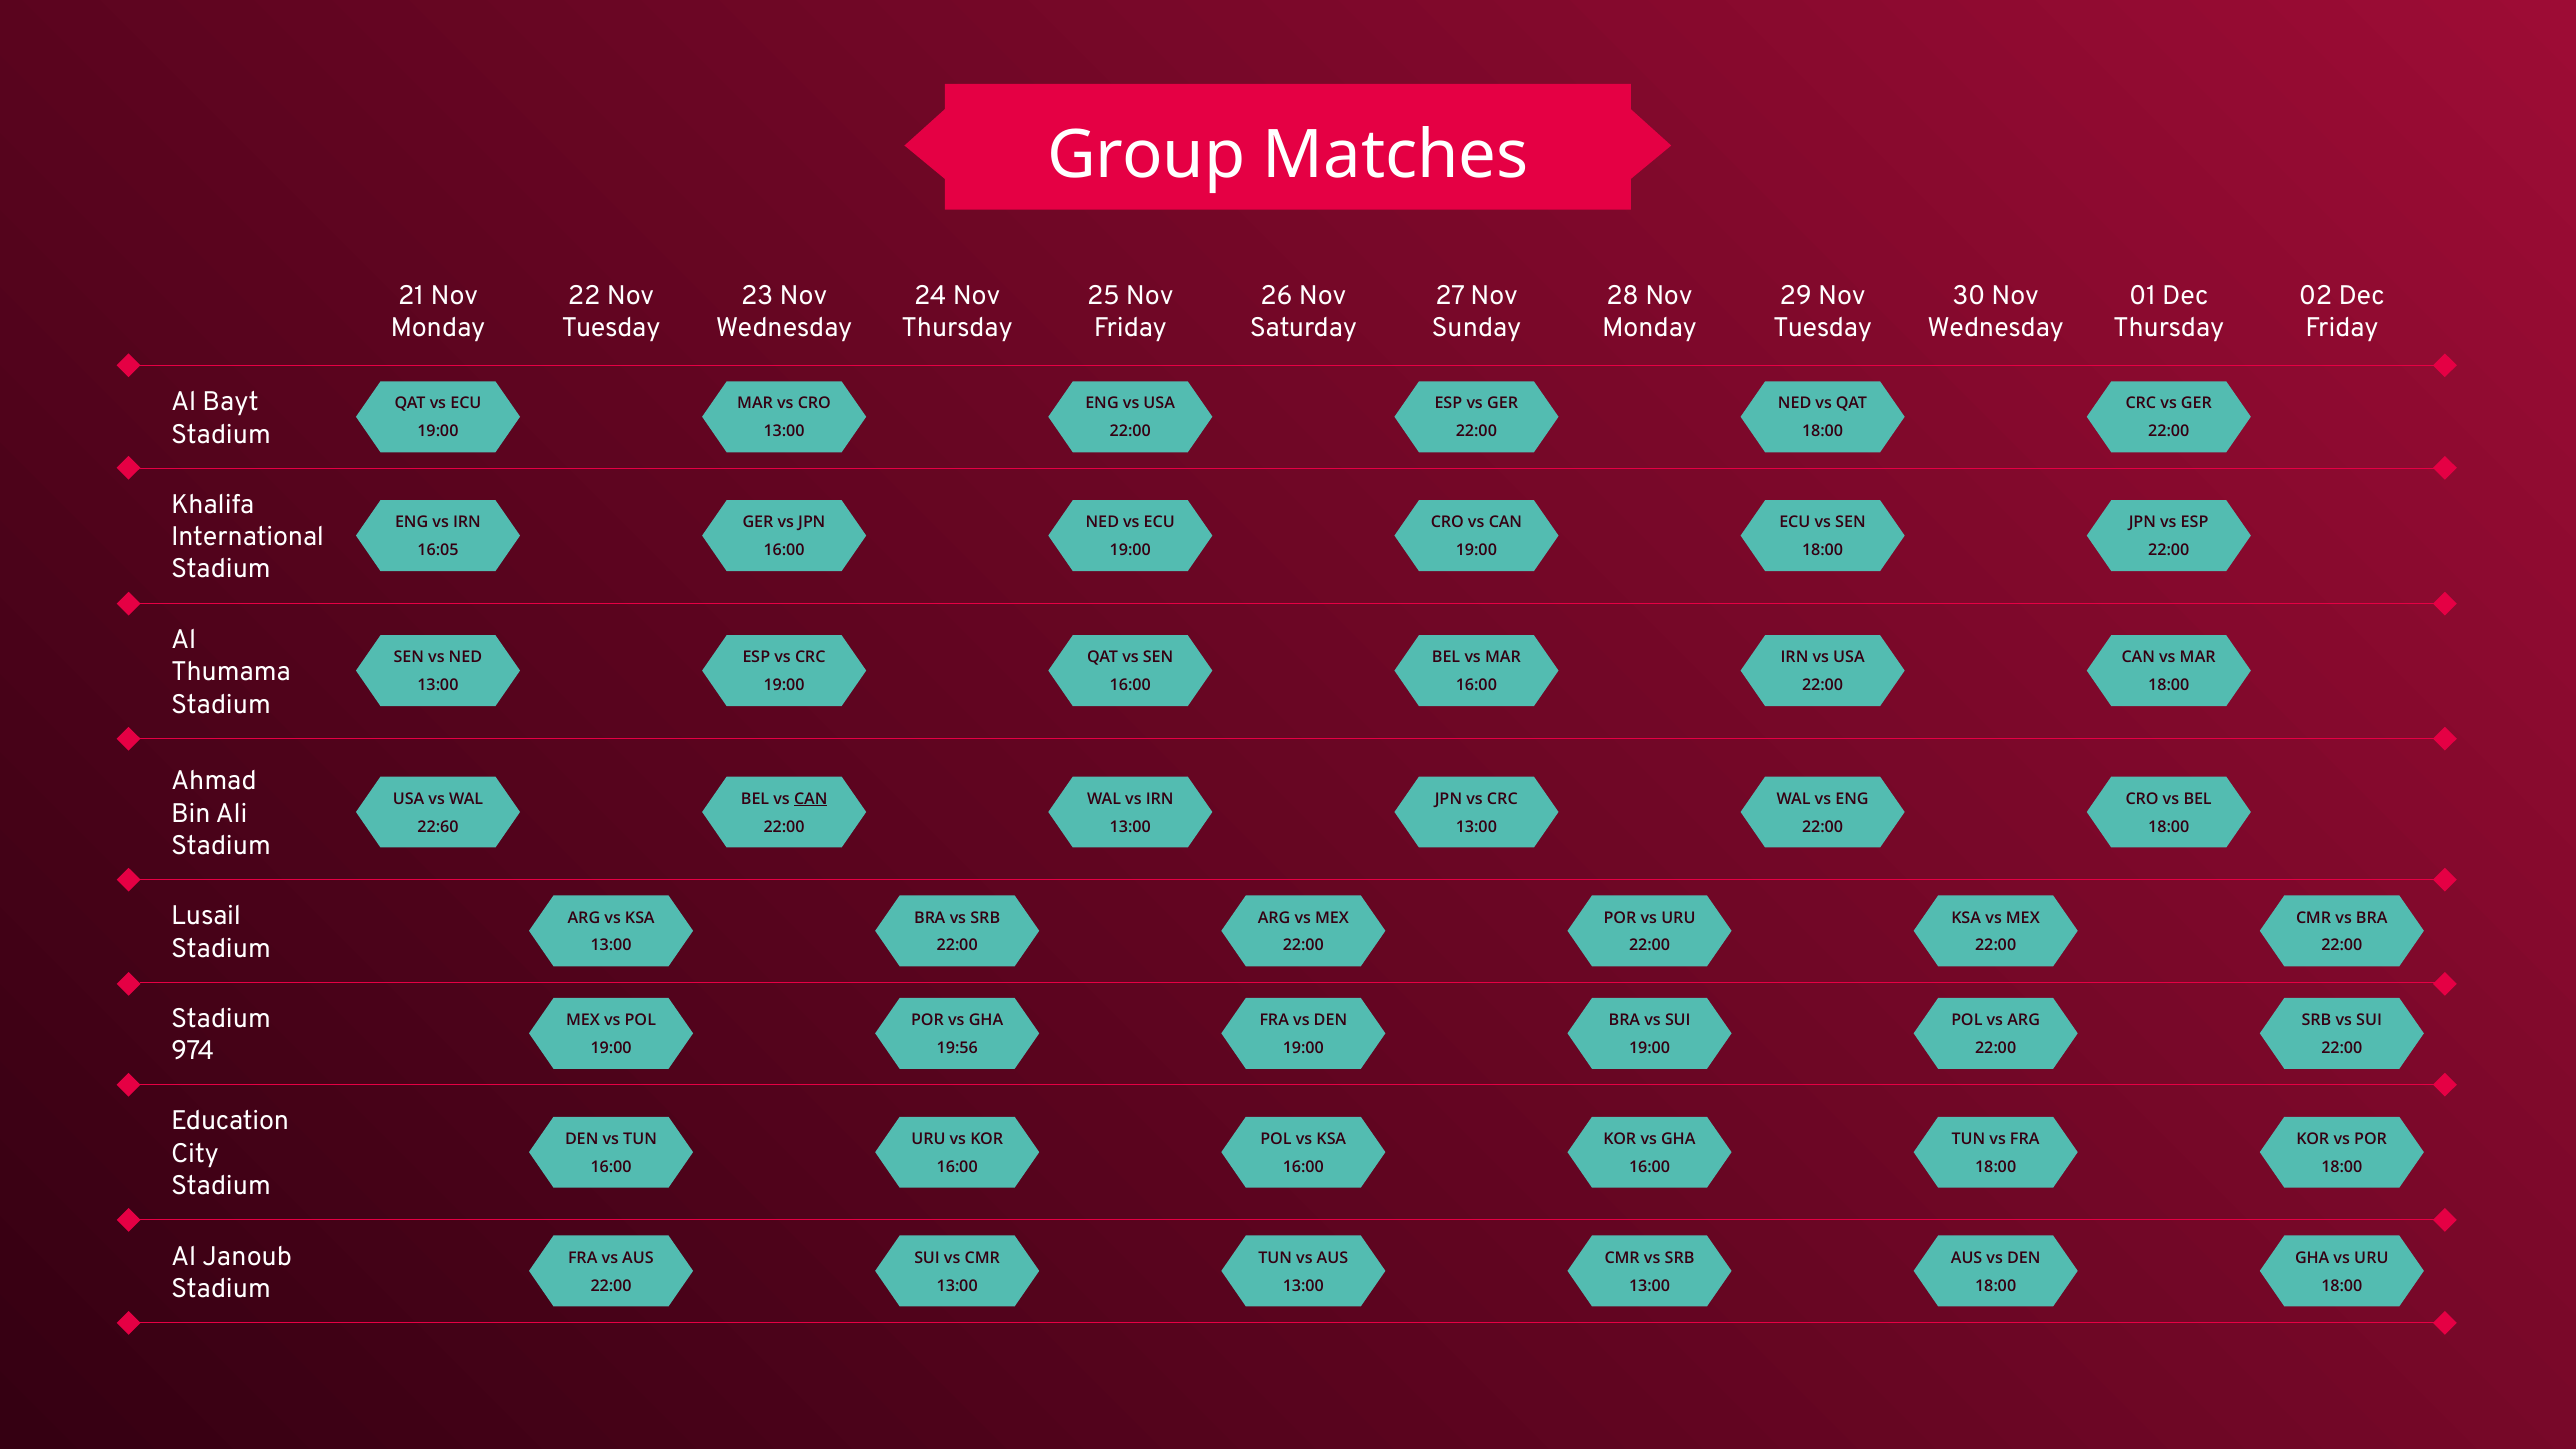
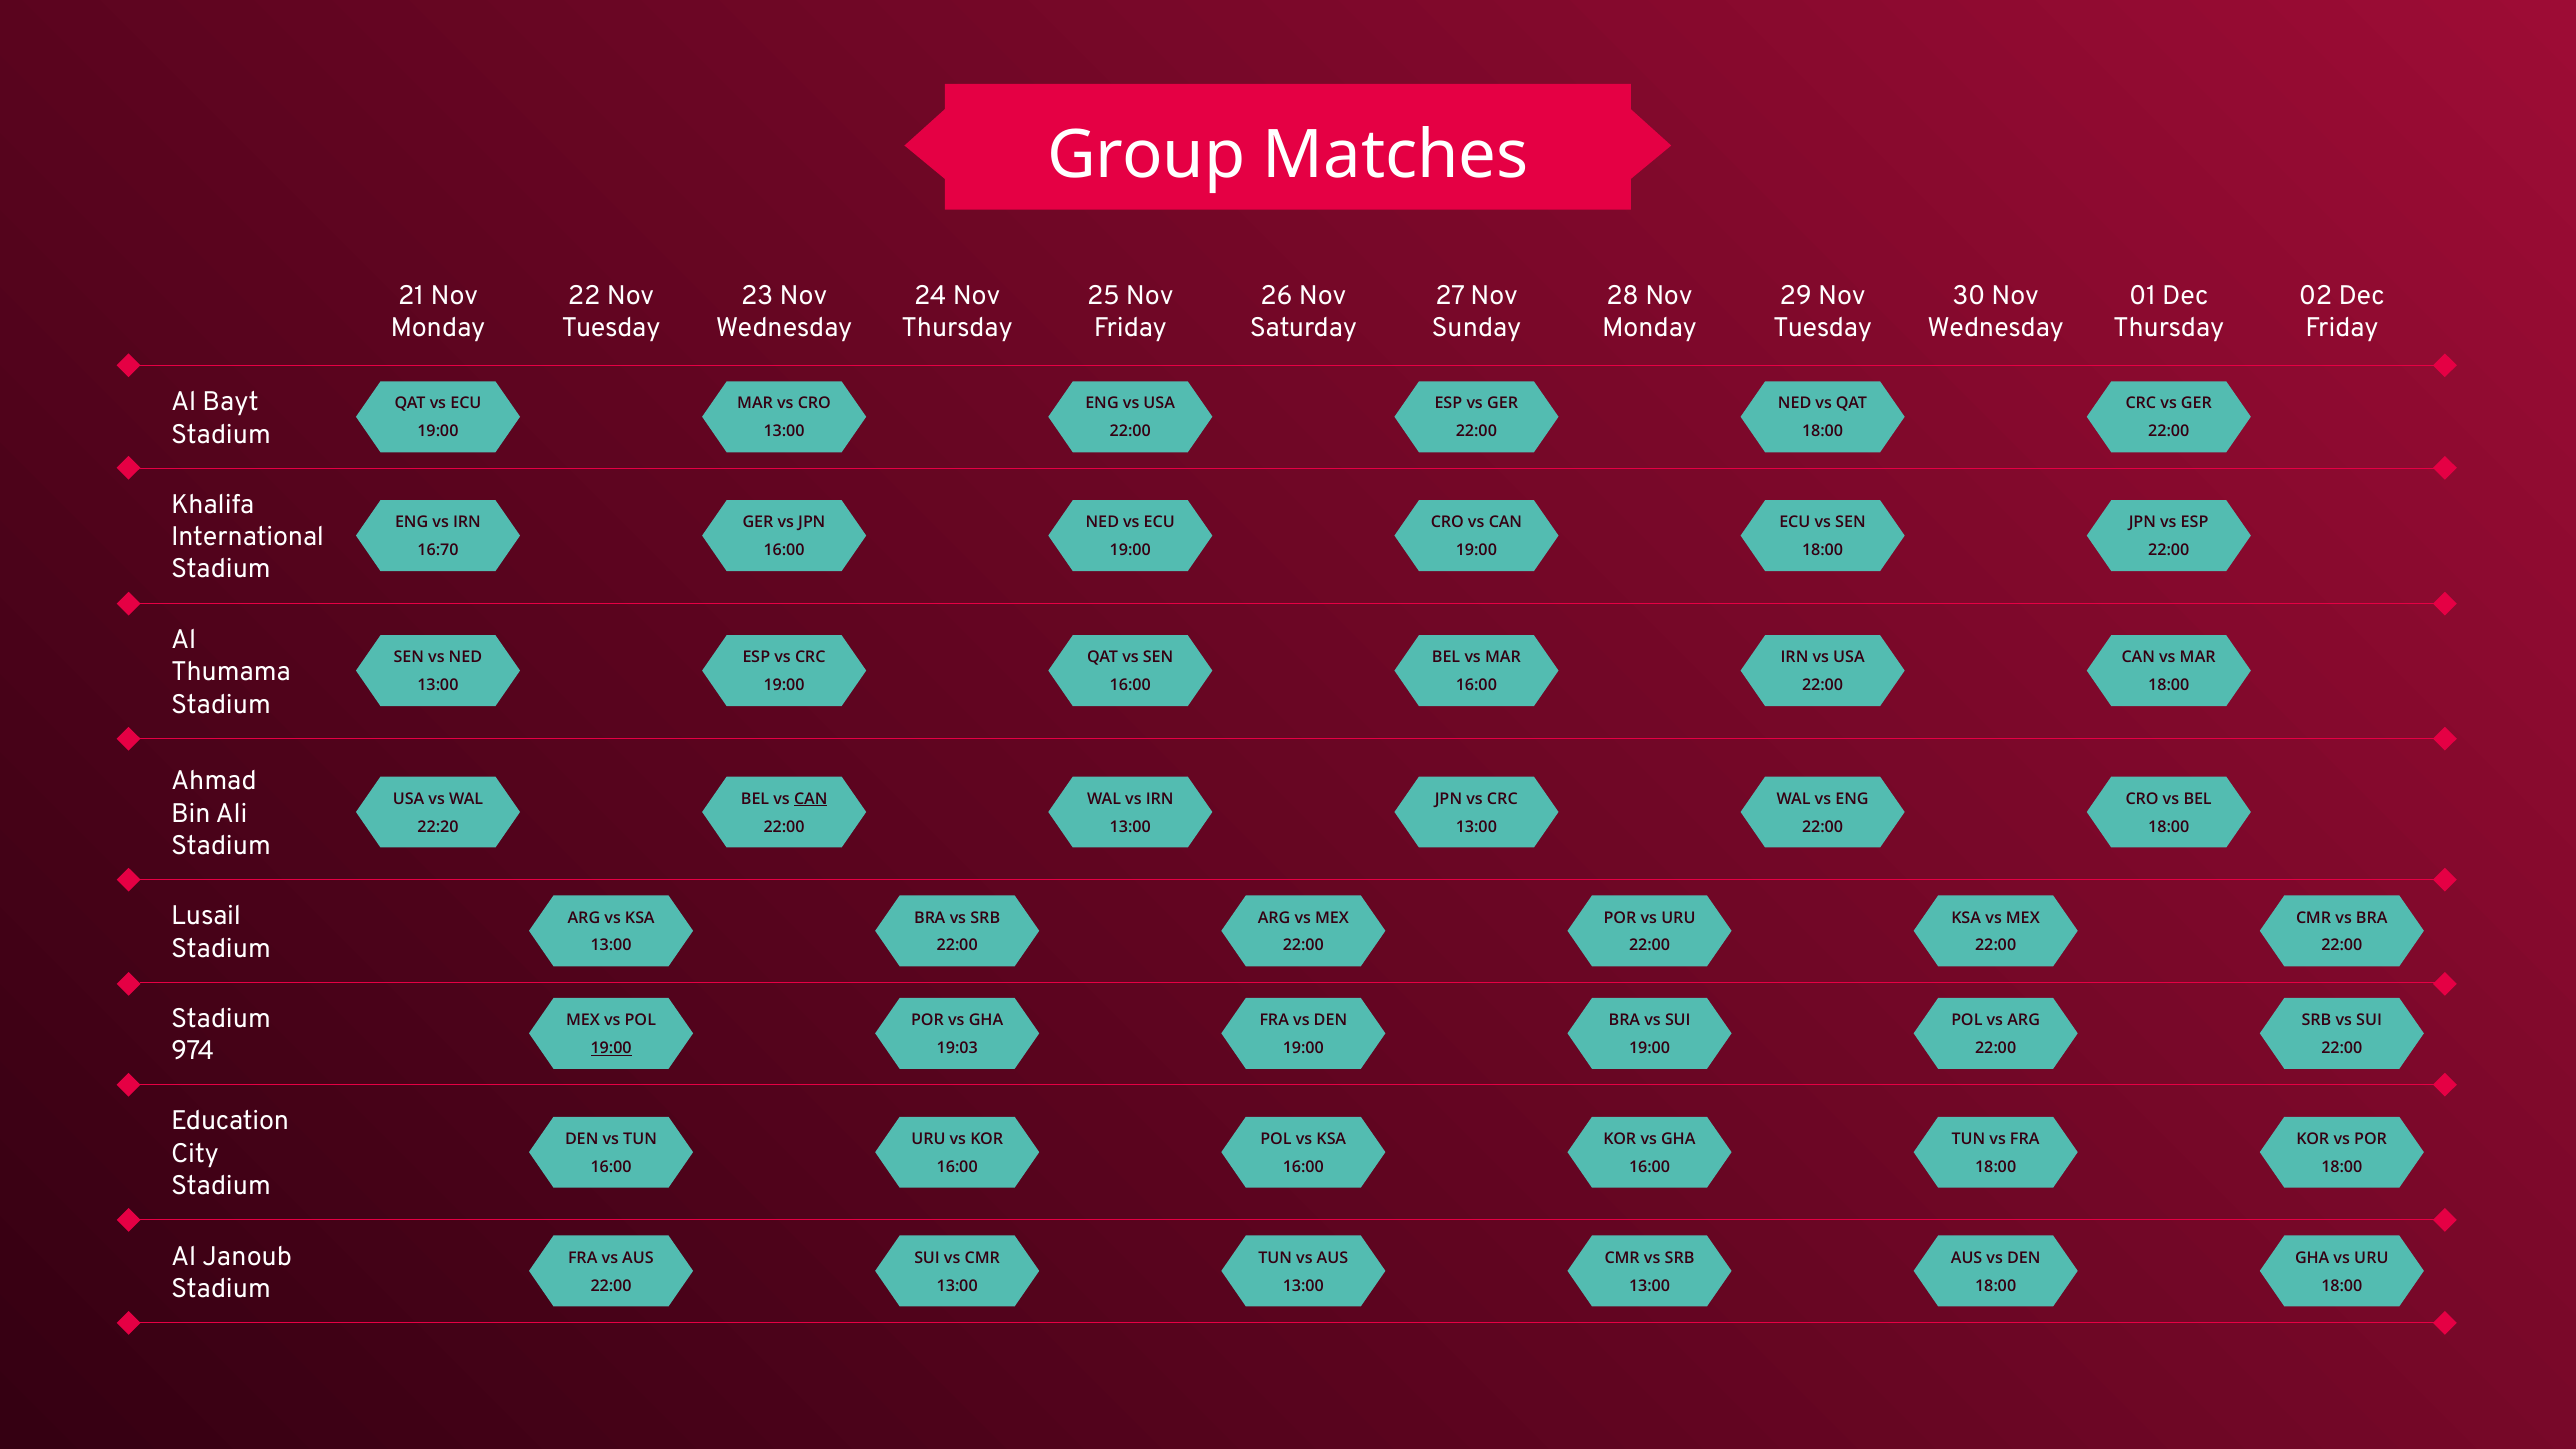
16:05: 16:05 -> 16:70 (438, 550)
22:60: 22:60 -> 22:20 (438, 827)
19:00 underline: none -> present (611, 1048)
19:56: 19:56 -> 19:03 (957, 1048)
